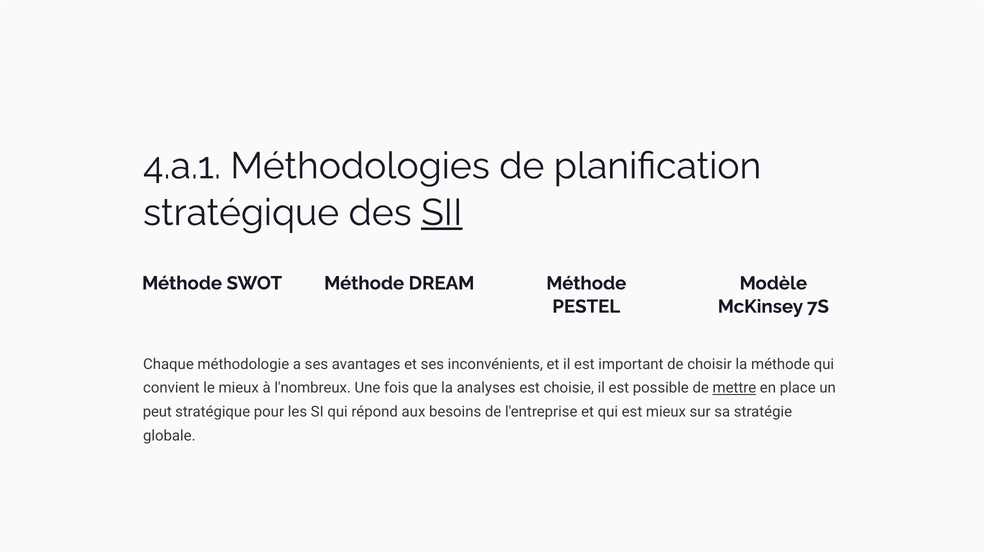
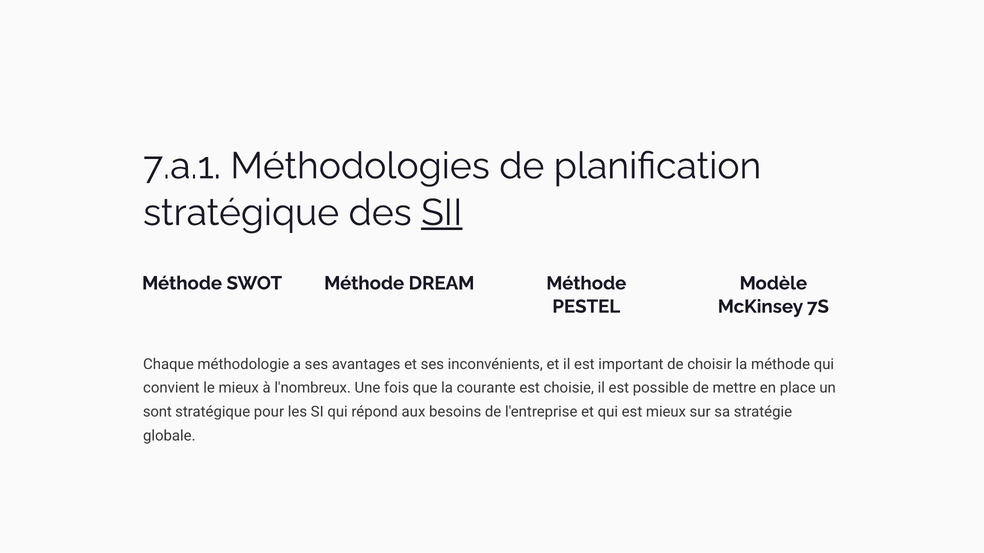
4.a.1: 4.a.1 -> 7.a.1 (182, 166)
analyses: analyses -> courante (486, 388)
mettre underline: present -> none (734, 388)
peut: peut -> sont (157, 412)
